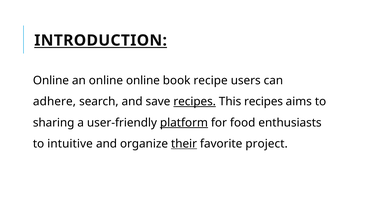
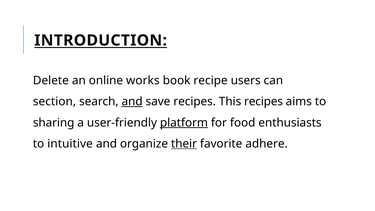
Online: Online -> Delete (51, 80)
online online: online -> works (143, 80)
adhere: adhere -> section (54, 102)
and underline: none -> present (132, 102)
recipes underline: present -> none (195, 102)
project: project -> adhere (267, 144)
